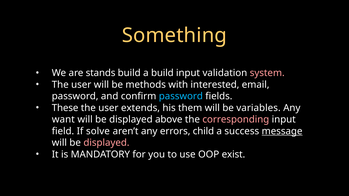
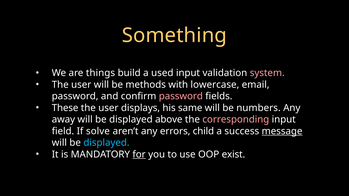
stands: stands -> things (100, 73)
a build: build -> used (162, 73)
interested: interested -> lowercase (215, 85)
password colour: light blue -> pink (181, 96)
extends: extends -> displays (141, 108)
them: them -> same (190, 108)
variables: variables -> numbers (258, 108)
want: want -> away (63, 120)
displayed colour: pink -> light blue (106, 143)
for underline: none -> present (139, 155)
